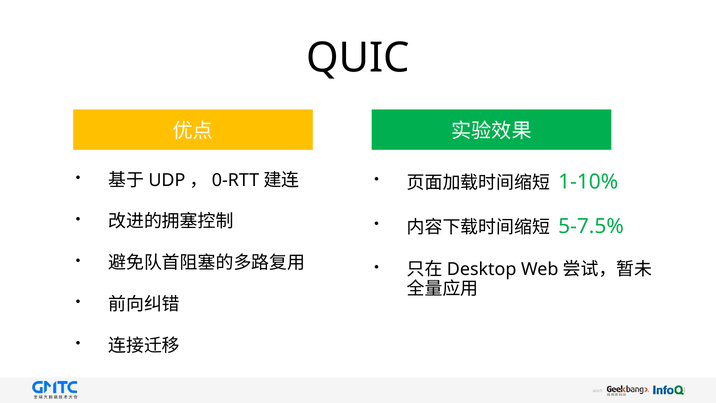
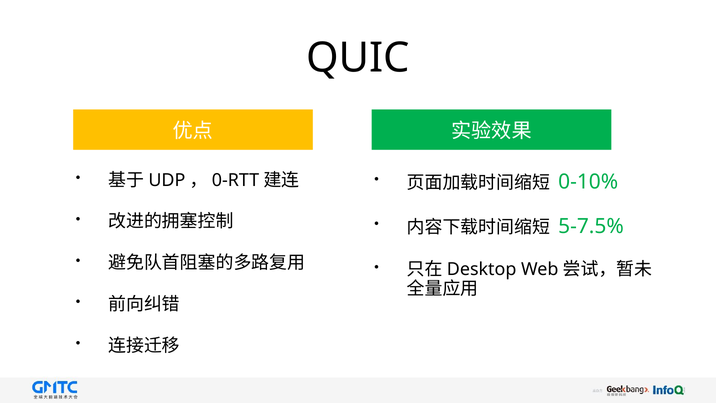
1-10%: 1-10% -> 0-10% (588, 182)
